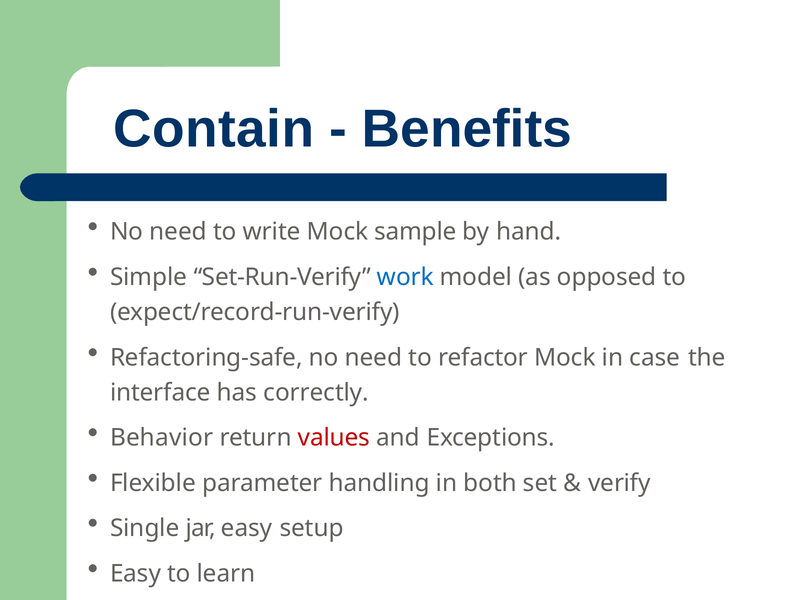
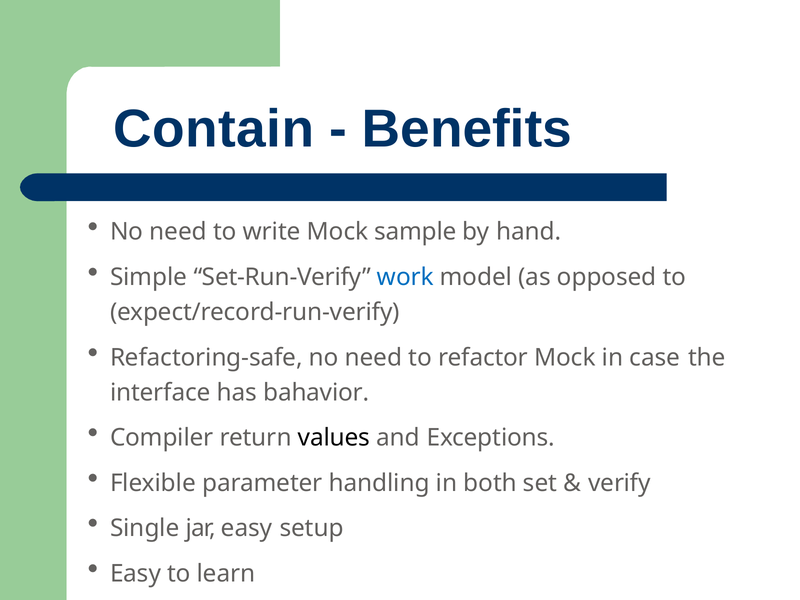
correctly: correctly -> bahavior (316, 393)
Behavior: Behavior -> Compiler (162, 438)
values colour: red -> black (334, 438)
